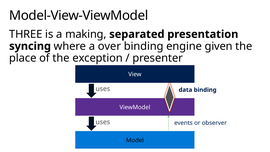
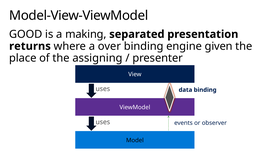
THREE: THREE -> GOOD (26, 34)
syncing: syncing -> returns (30, 46)
exception: exception -> assigning (98, 58)
